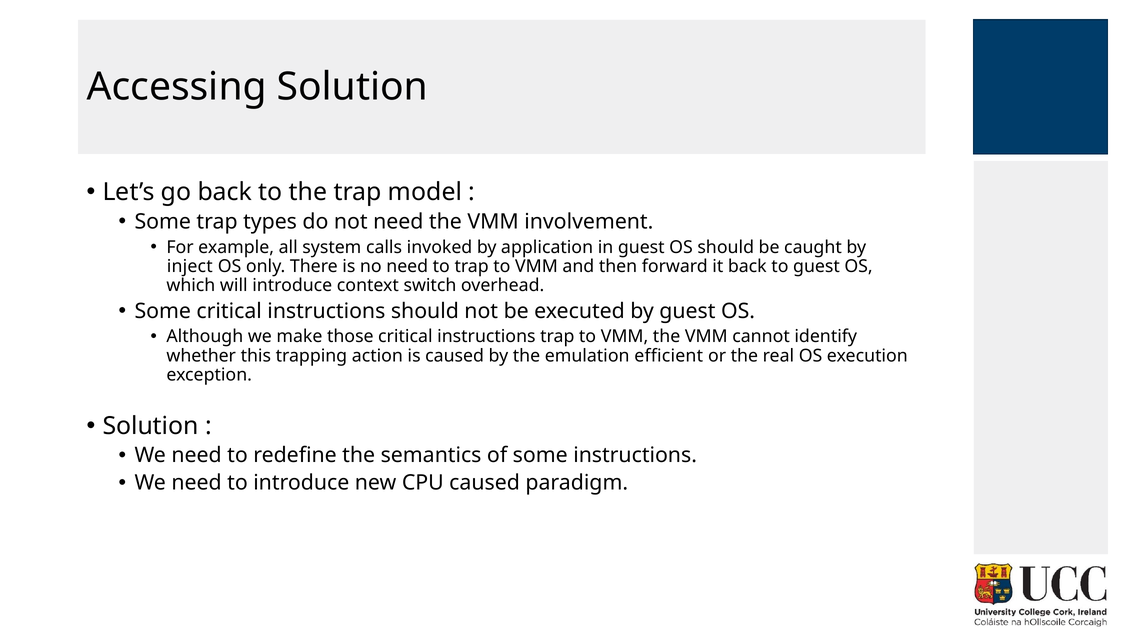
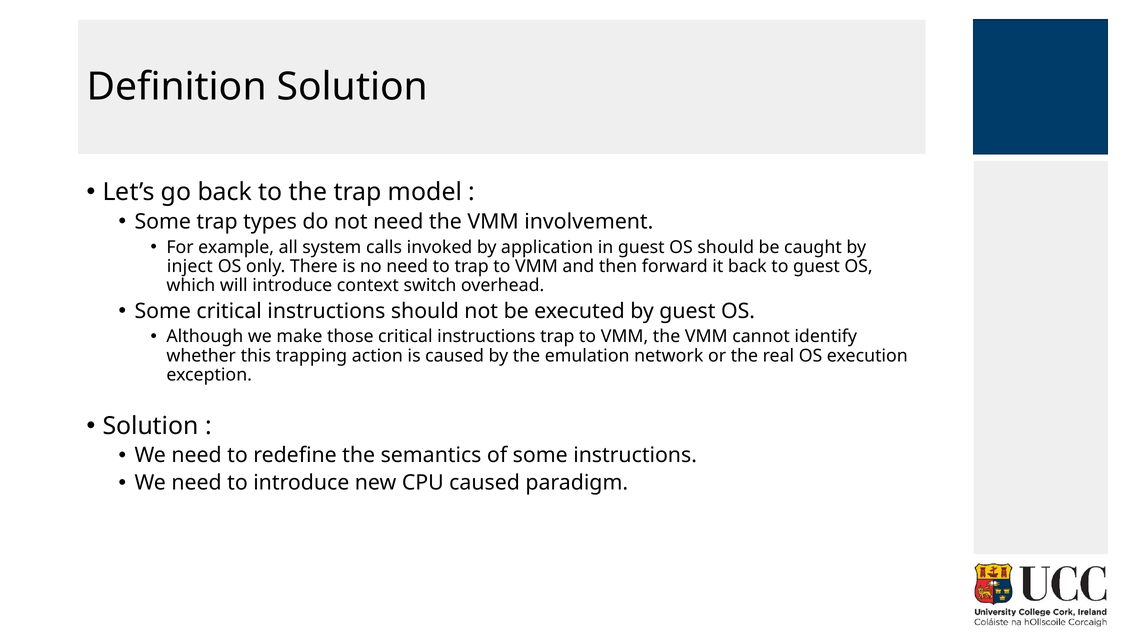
Accessing: Accessing -> Definition (177, 87)
efficient: efficient -> network (669, 356)
